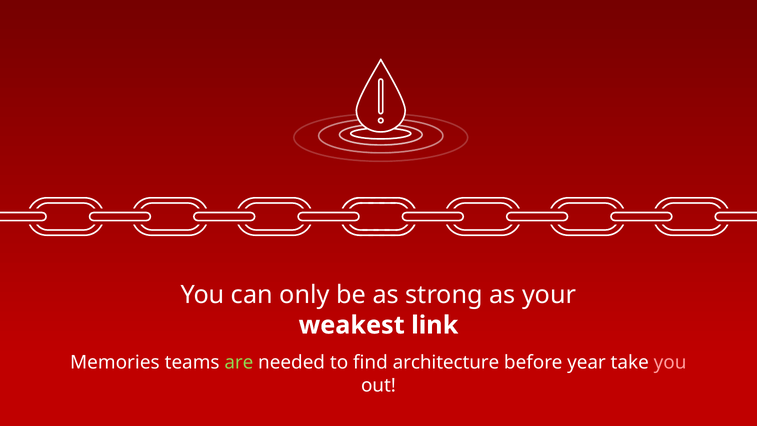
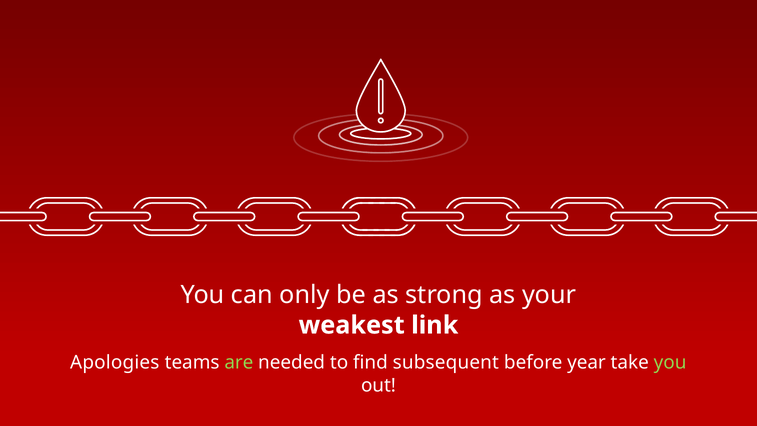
Memories: Memories -> Apologies (115, 363)
architecture: architecture -> subsequent (446, 363)
you colour: pink -> light green (670, 363)
